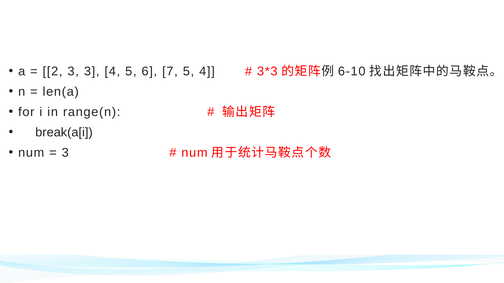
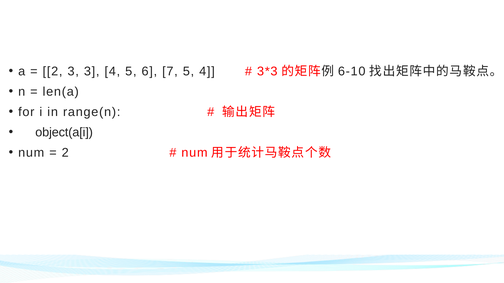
break(a[i: break(a[i -> object(a[i (64, 133)
3: 3 -> 2 (65, 153)
